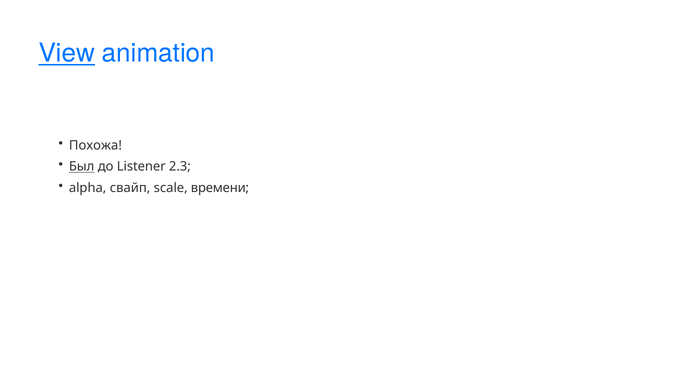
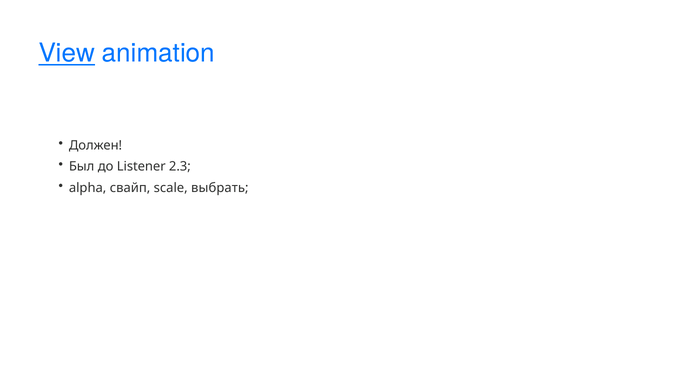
Похожа: Похожа -> Должен (95, 145)
Был underline: present -> none (82, 167)
времени: времени -> выбрать (220, 188)
